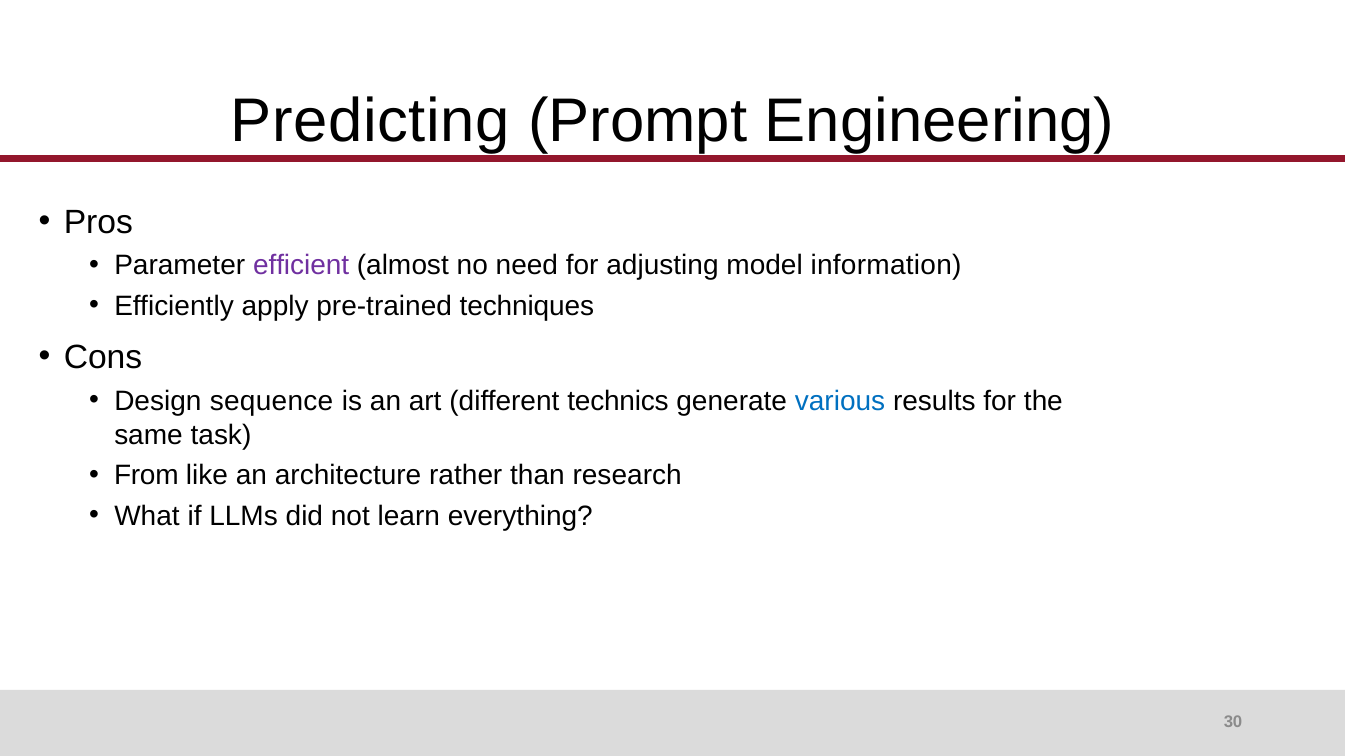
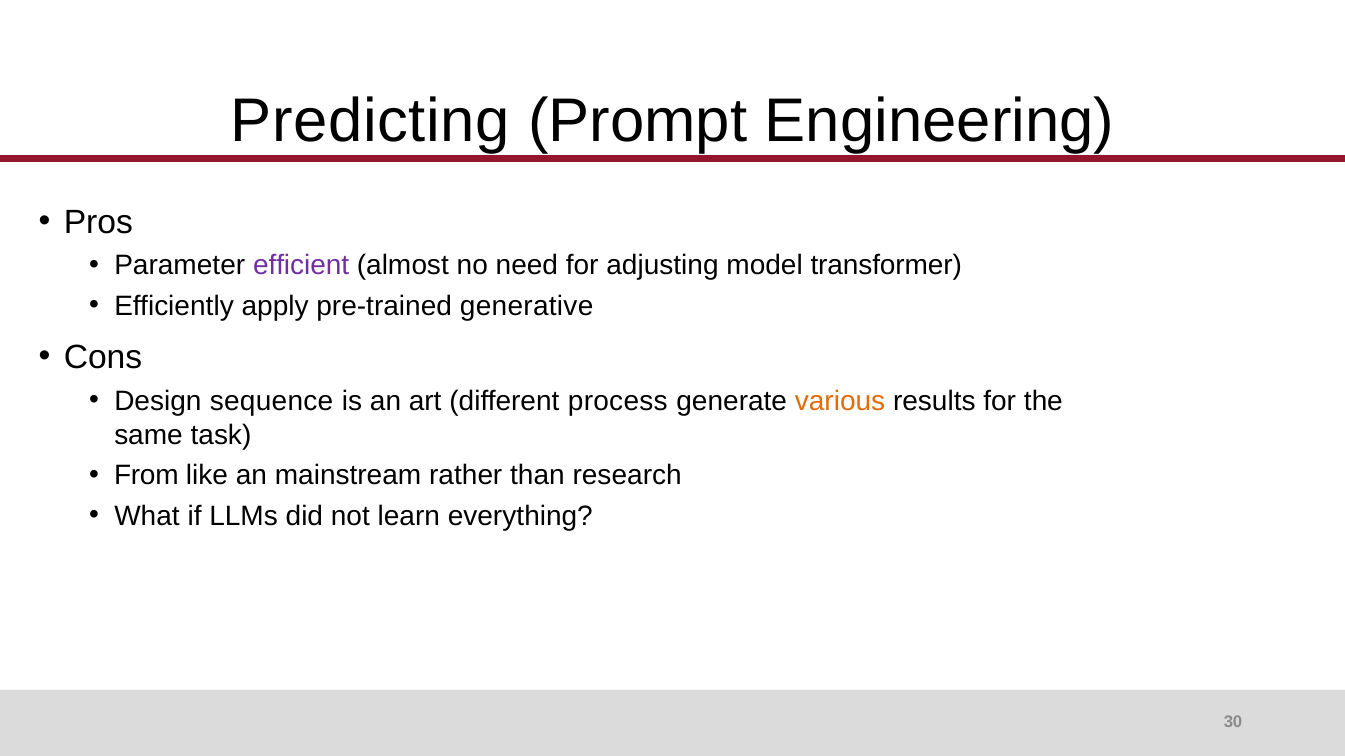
information: information -> transformer (886, 266)
techniques: techniques -> generative (527, 306)
technics: technics -> process (618, 402)
various colour: blue -> orange (840, 402)
architecture: architecture -> mainstream (348, 476)
